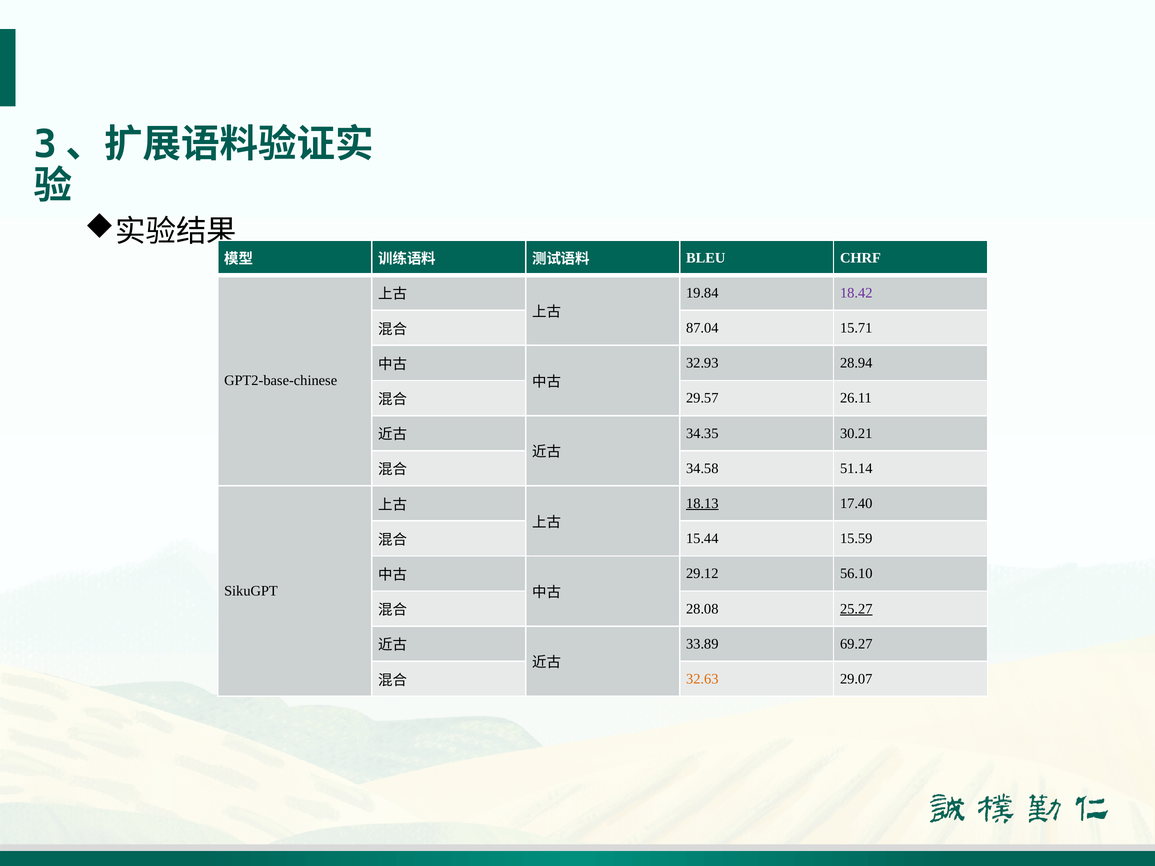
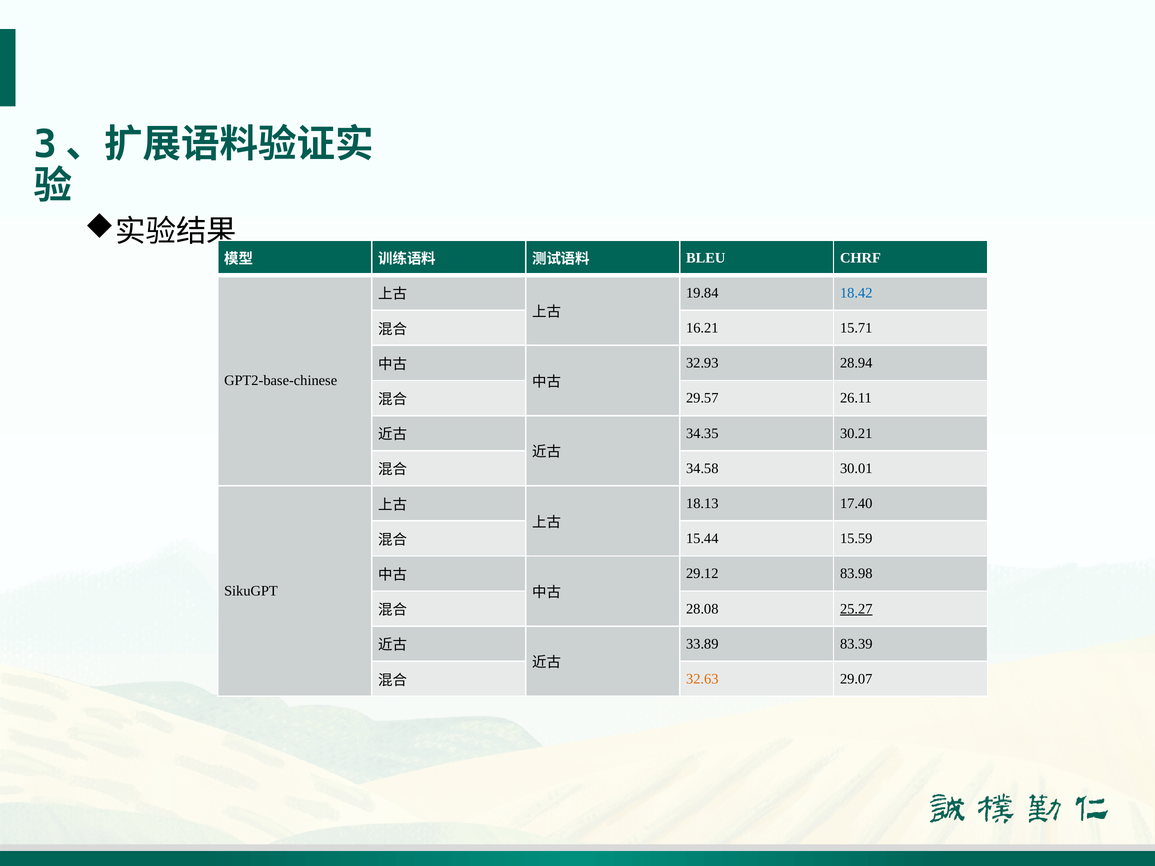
18.42 colour: purple -> blue (856, 293)
87.04: 87.04 -> 16.21 (702, 328)
51.14: 51.14 -> 30.01 (856, 469)
18.13 underline: present -> none (702, 504)
56.10: 56.10 -> 83.98 (856, 574)
69.27: 69.27 -> 83.39 (856, 644)
